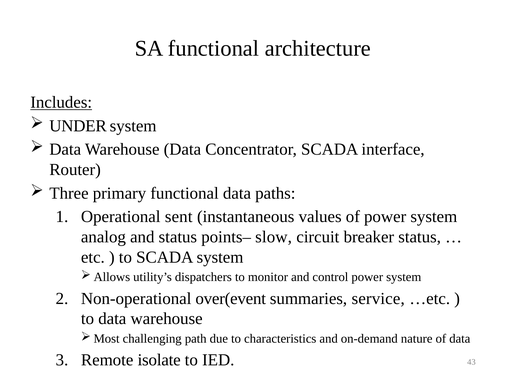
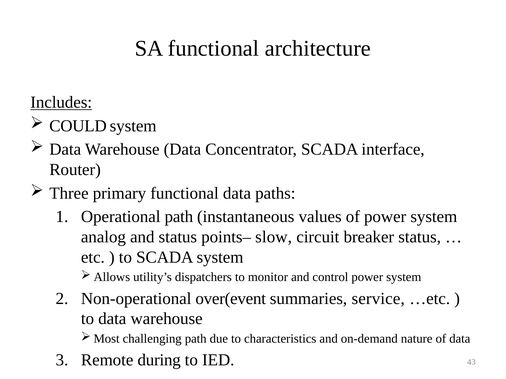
UNDER: UNDER -> COULD (78, 126)
Operational sent: sent -> path (179, 217)
isolate: isolate -> during (159, 360)
